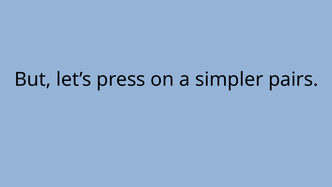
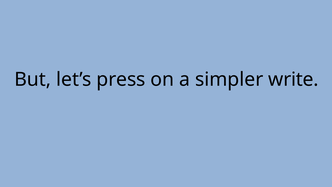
pairs: pairs -> write (293, 79)
